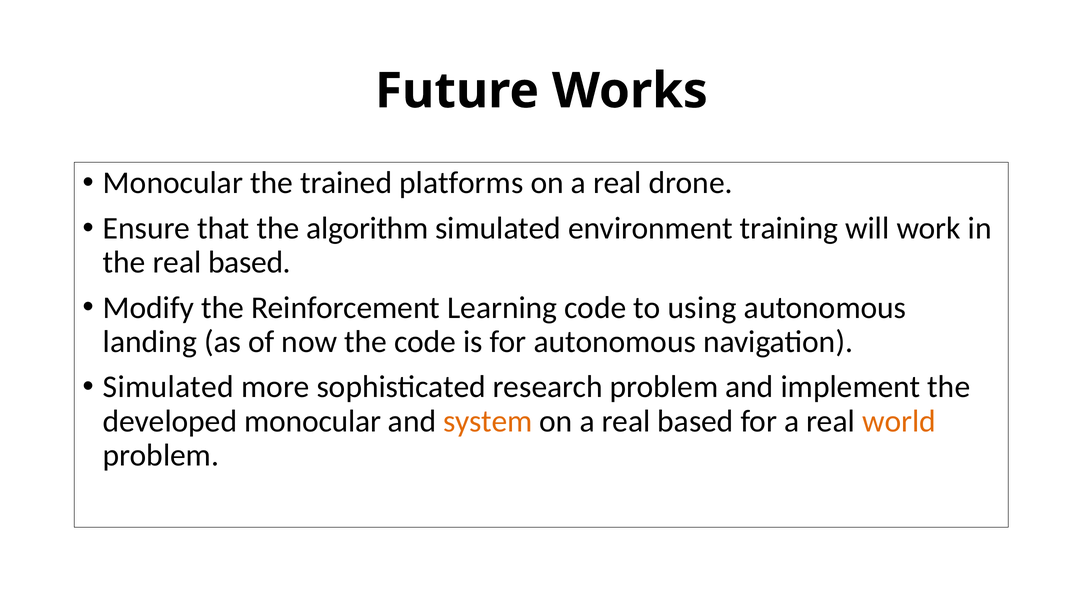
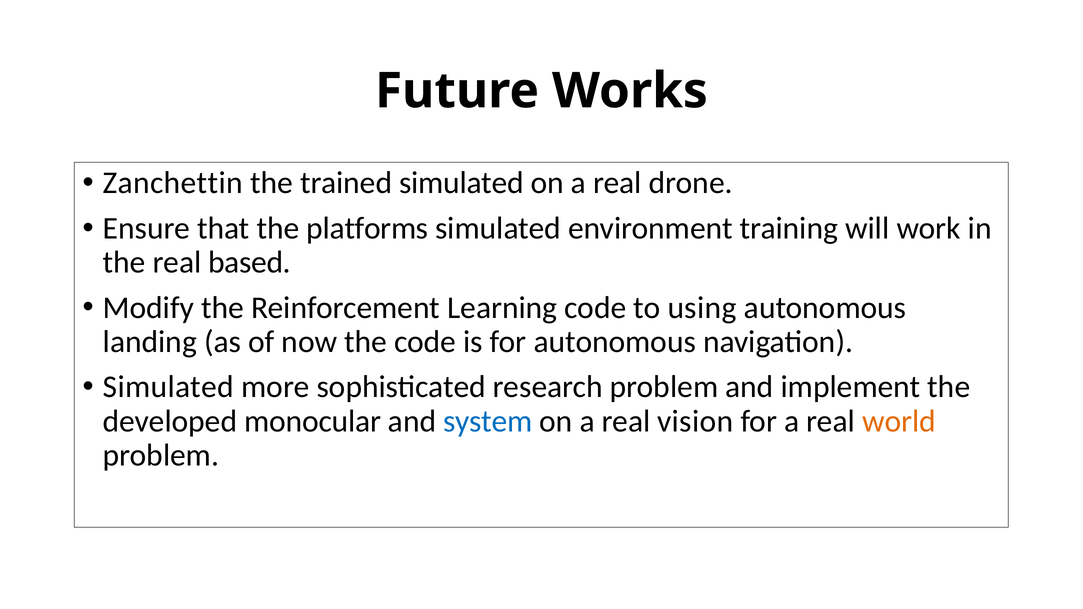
Monocular: Monocular -> Zanchettin (173, 183)
trained platforms: platforms -> simulated (462, 183)
algorithm: algorithm -> platforms (367, 228)
system colour: orange -> blue (488, 421)
a real based: based -> vision (695, 421)
